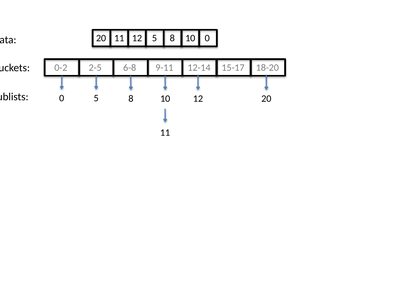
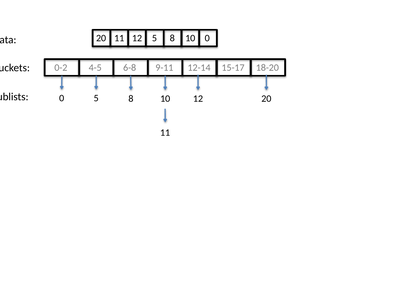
2-5: 2-5 -> 4-5 (95, 68)
